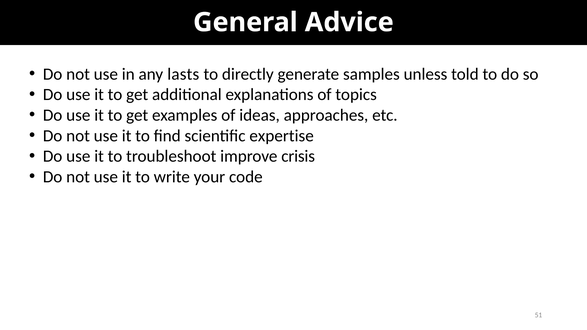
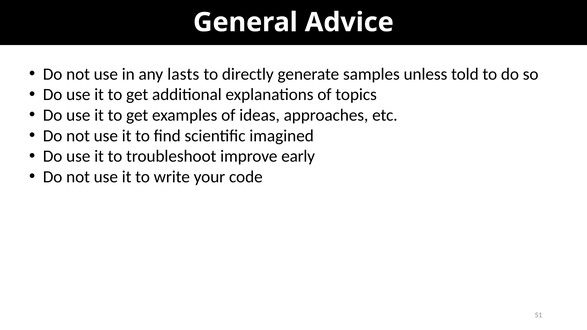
expertise: expertise -> imagined (282, 136)
crisis: crisis -> early (298, 156)
